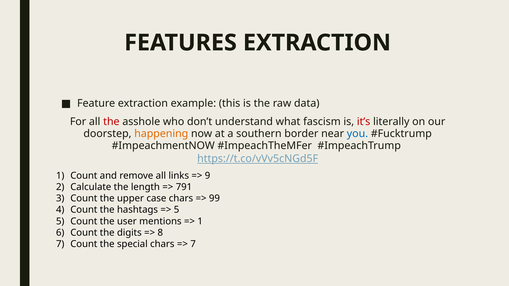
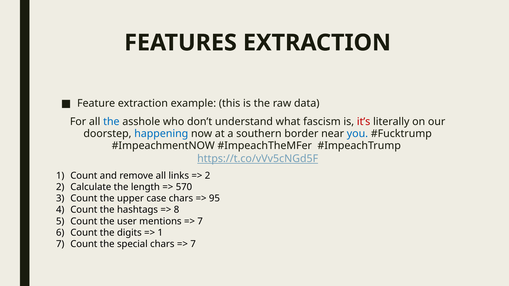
the colour: red -> blue (111, 122)
happening colour: orange -> blue (161, 134)
9: 9 -> 2 (208, 176)
791: 791 -> 570 (184, 187)
99: 99 -> 95 (214, 199)
5: 5 -> 8 (177, 210)
1: 1 -> 7 (200, 222)
8: 8 -> 1 (160, 233)
